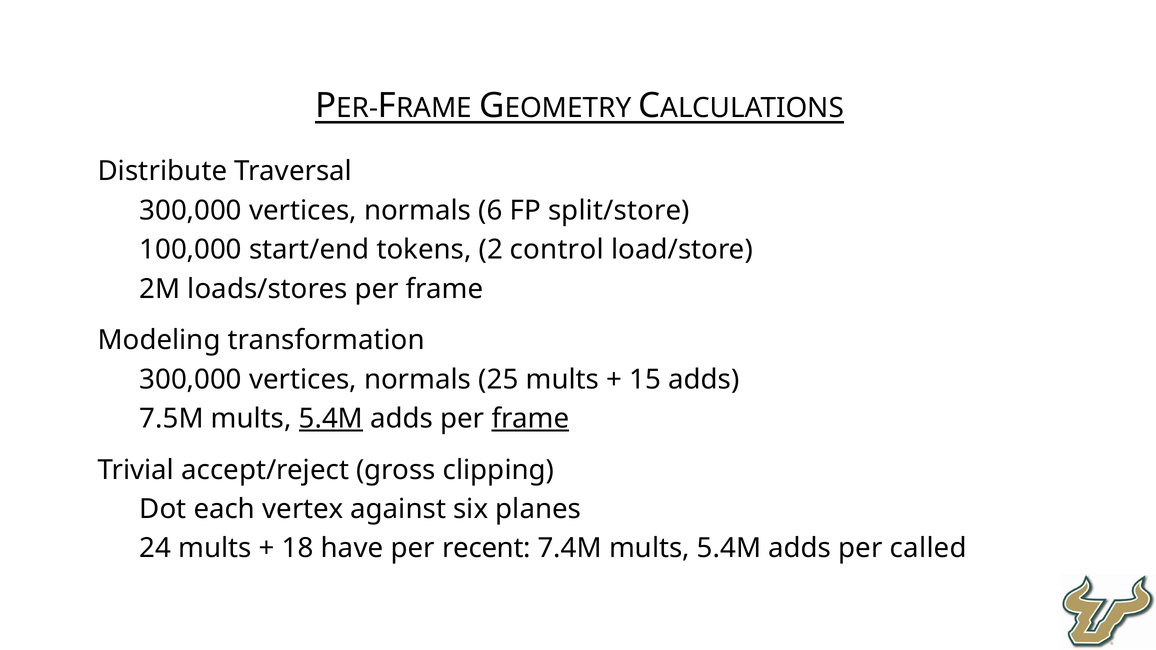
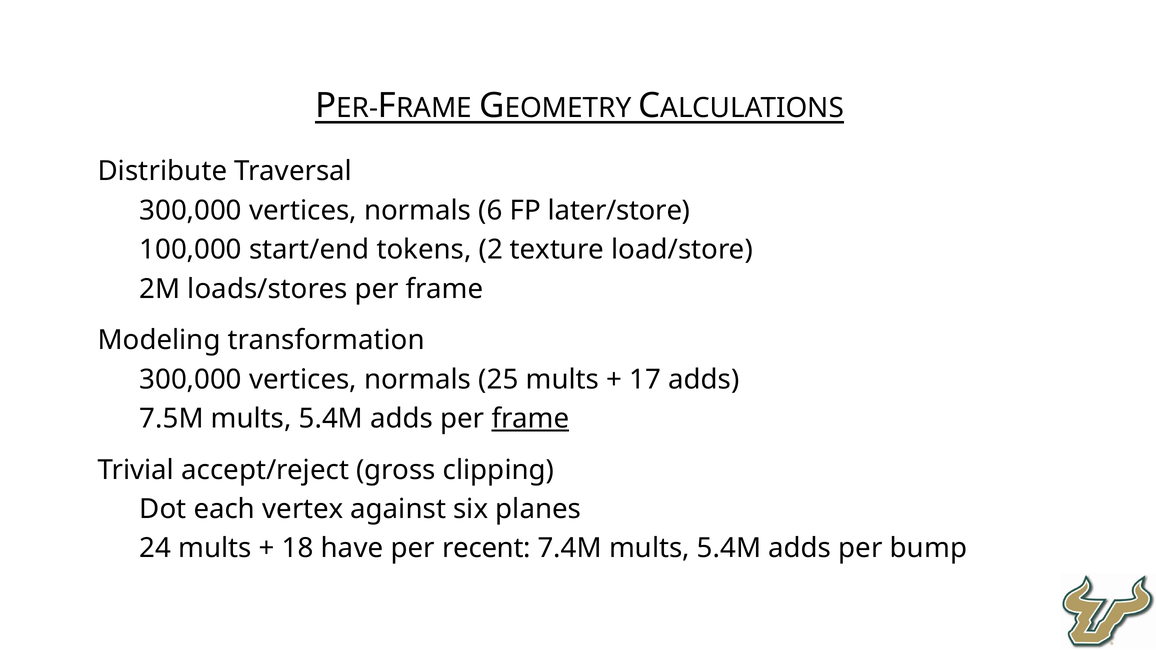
split/store: split/store -> later/store (619, 211)
control: control -> texture (557, 250)
15: 15 -> 17 (645, 380)
5.4M underline: present -> none (331, 419)
called: called -> bump (928, 549)
